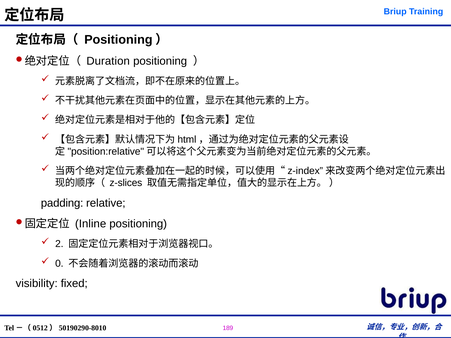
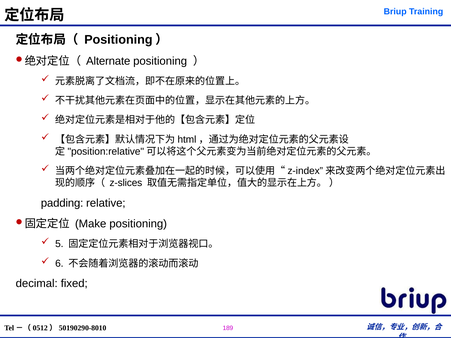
Duration: Duration -> Alternate (108, 61)
Inline: Inline -> Make (91, 224)
2: 2 -> 5 (59, 244)
0: 0 -> 6 (59, 264)
visibility: visibility -> decimal (37, 284)
